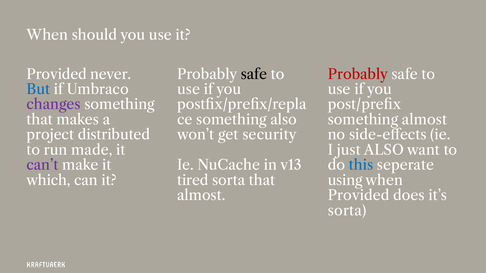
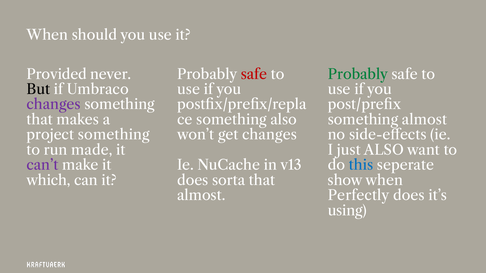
safe colour: black -> red (254, 74)
Probably colour: red -> green (358, 74)
But colour: blue -> black (38, 90)
project distributed: distributed -> something (114, 135)
get security: security -> changes (270, 135)
tired: tired -> does (193, 181)
using: using -> show (345, 181)
Provided: Provided -> Perfectly (359, 196)
sorta: sorta -> using (347, 211)
